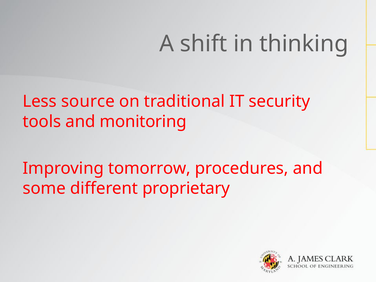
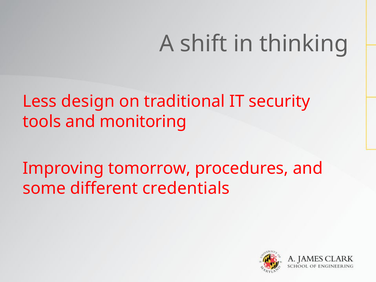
source: source -> design (88, 101)
proprietary: proprietary -> credentials (186, 188)
